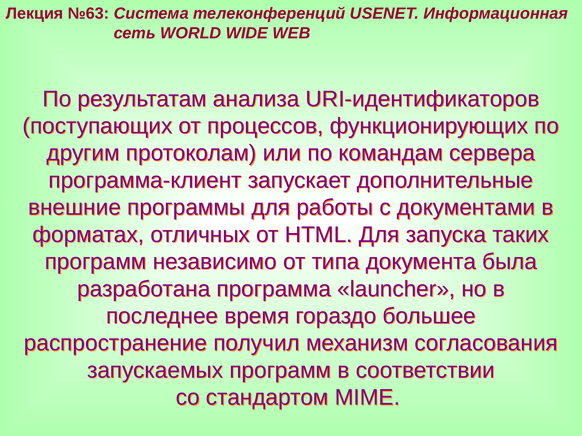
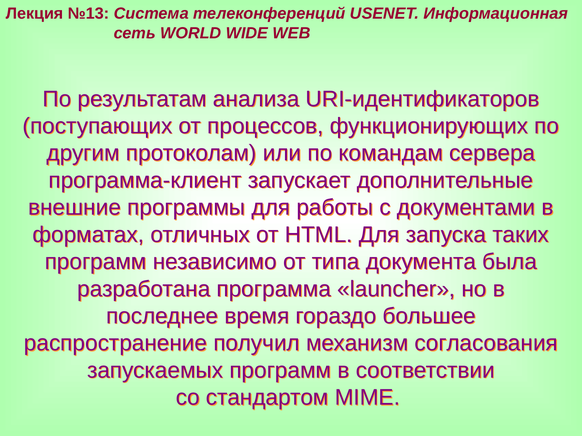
№63: №63 -> №13 (89, 14)
